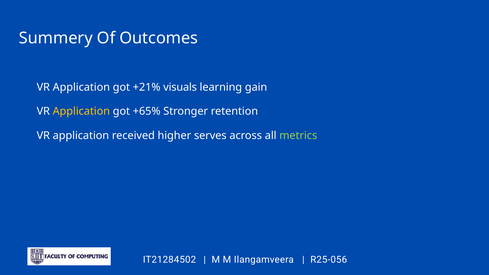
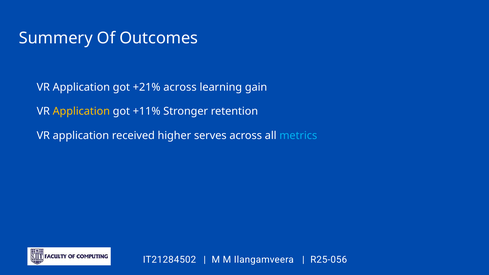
+21% visuals: visuals -> across (180, 87)
+65%: +65% -> +11% (147, 111)
metrics colour: light green -> light blue (298, 136)
